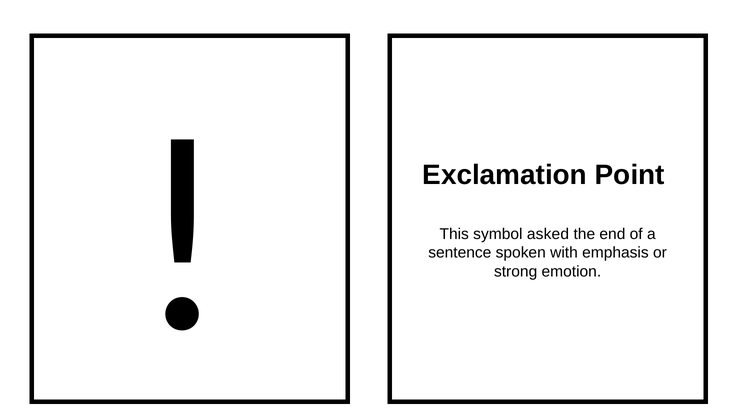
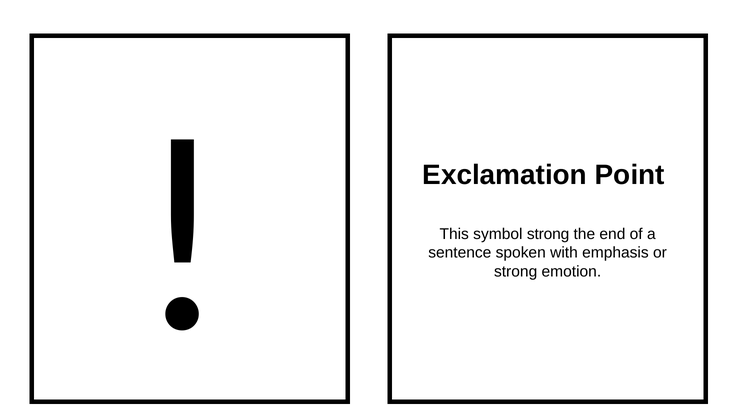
symbol asked: asked -> strong (548, 234)
